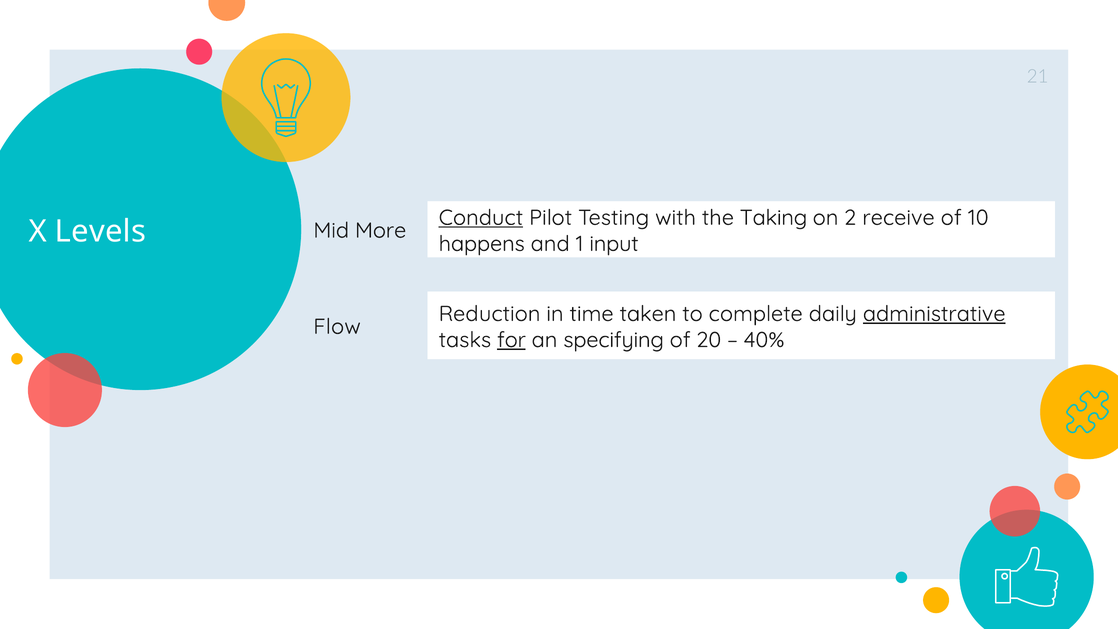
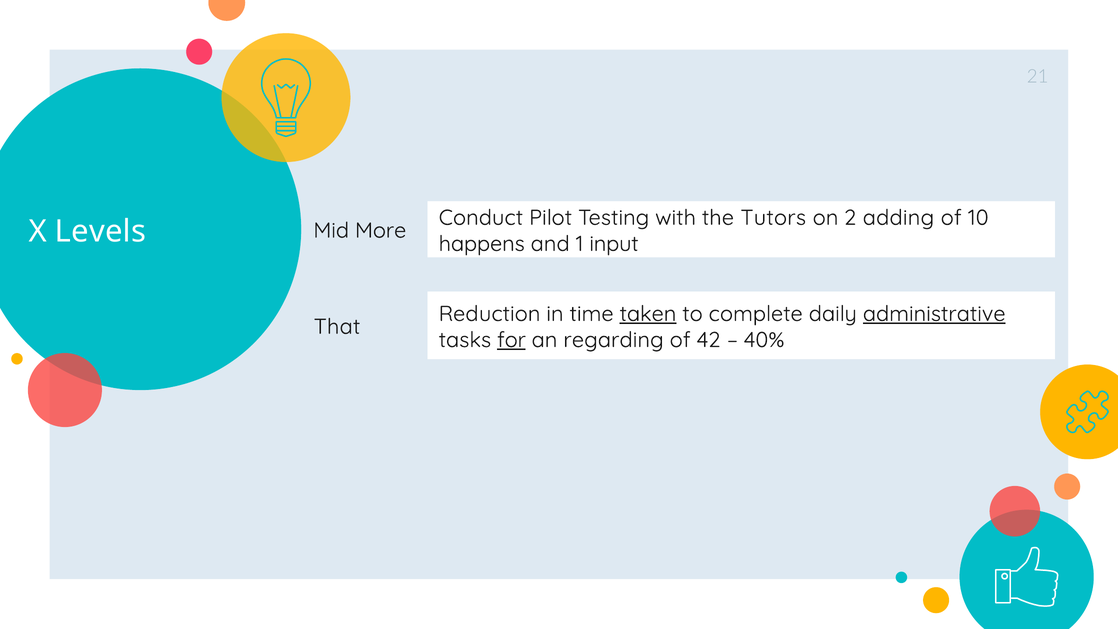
Conduct underline: present -> none (481, 218)
Taking: Taking -> Tutors (773, 218)
receive: receive -> adding (898, 218)
taken underline: none -> present (648, 314)
Flow: Flow -> That (337, 327)
specifying: specifying -> regarding (614, 340)
20: 20 -> 42 (709, 340)
